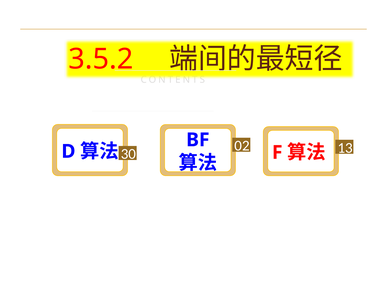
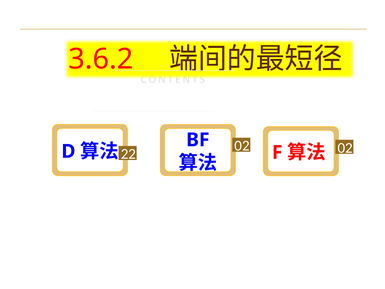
3.5.2: 3.5.2 -> 3.6.2 (101, 59)
30: 30 -> 22 (128, 154)
13: 13 -> 02 (345, 148)
